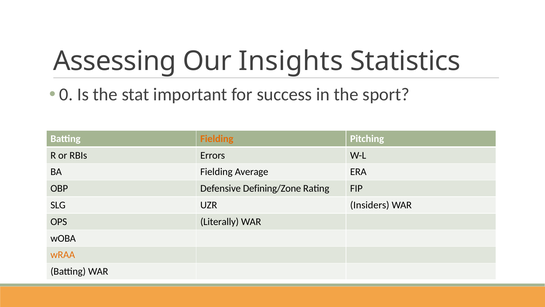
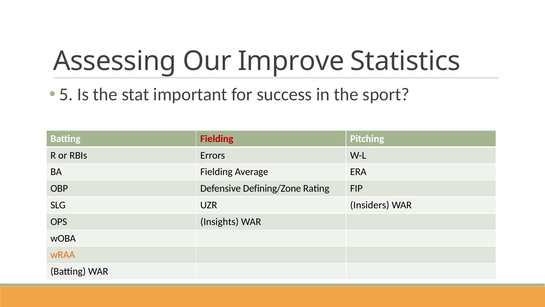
Insights: Insights -> Improve (291, 61)
0: 0 -> 5 (66, 94)
Fielding colour: orange -> red (217, 139)
Literally: Literally -> Insights (220, 221)
